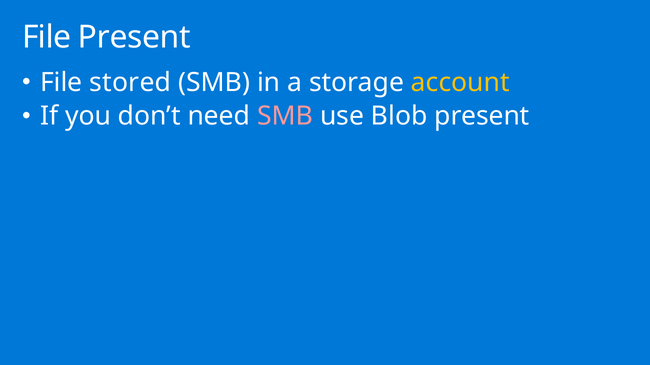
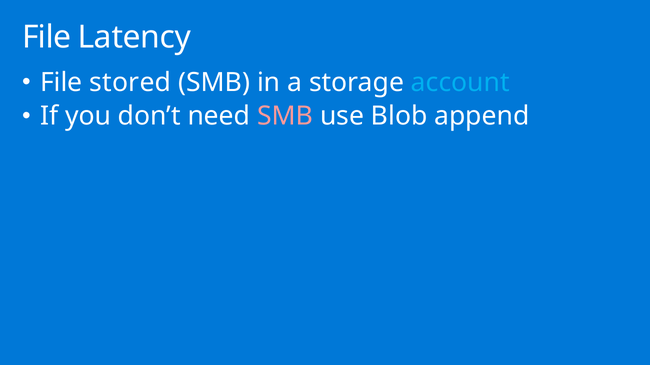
File Present: Present -> Latency (134, 37)
account colour: yellow -> light blue (460, 82)
Blob present: present -> append (482, 116)
